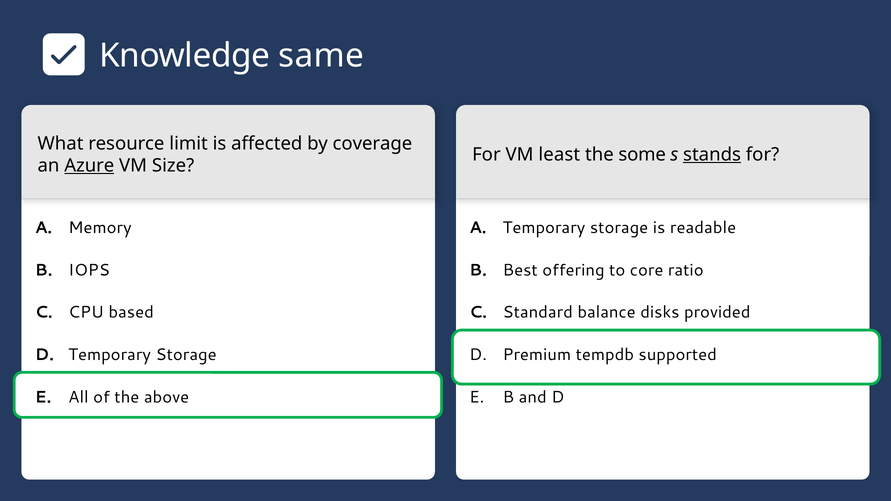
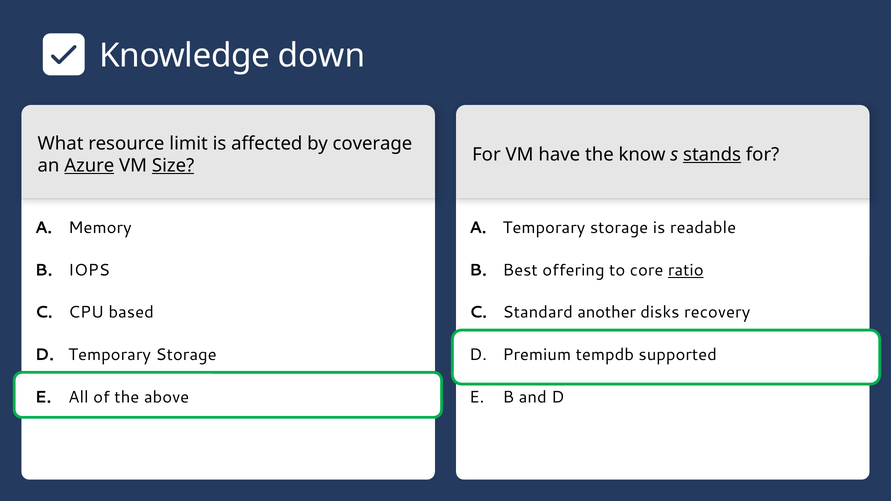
same: same -> down (322, 56)
least: least -> have (559, 155)
some: some -> know (642, 155)
Size underline: none -> present (173, 166)
ratio underline: none -> present (686, 270)
balance: balance -> another (607, 313)
provided: provided -> recovery (717, 313)
